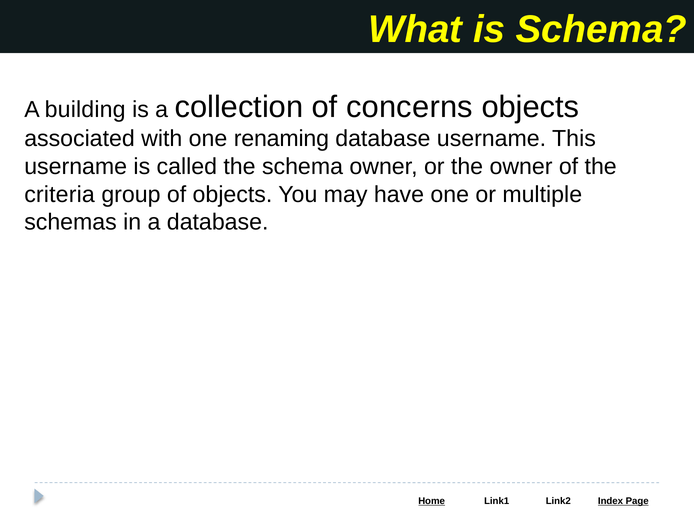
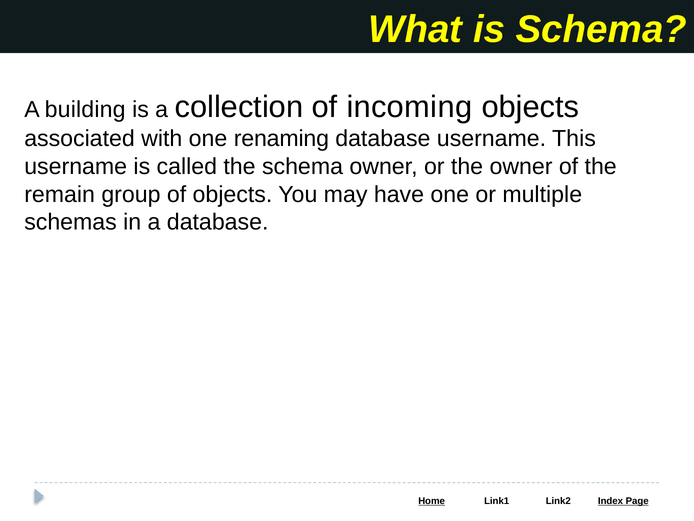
concerns: concerns -> incoming (409, 107)
criteria: criteria -> remain (60, 194)
